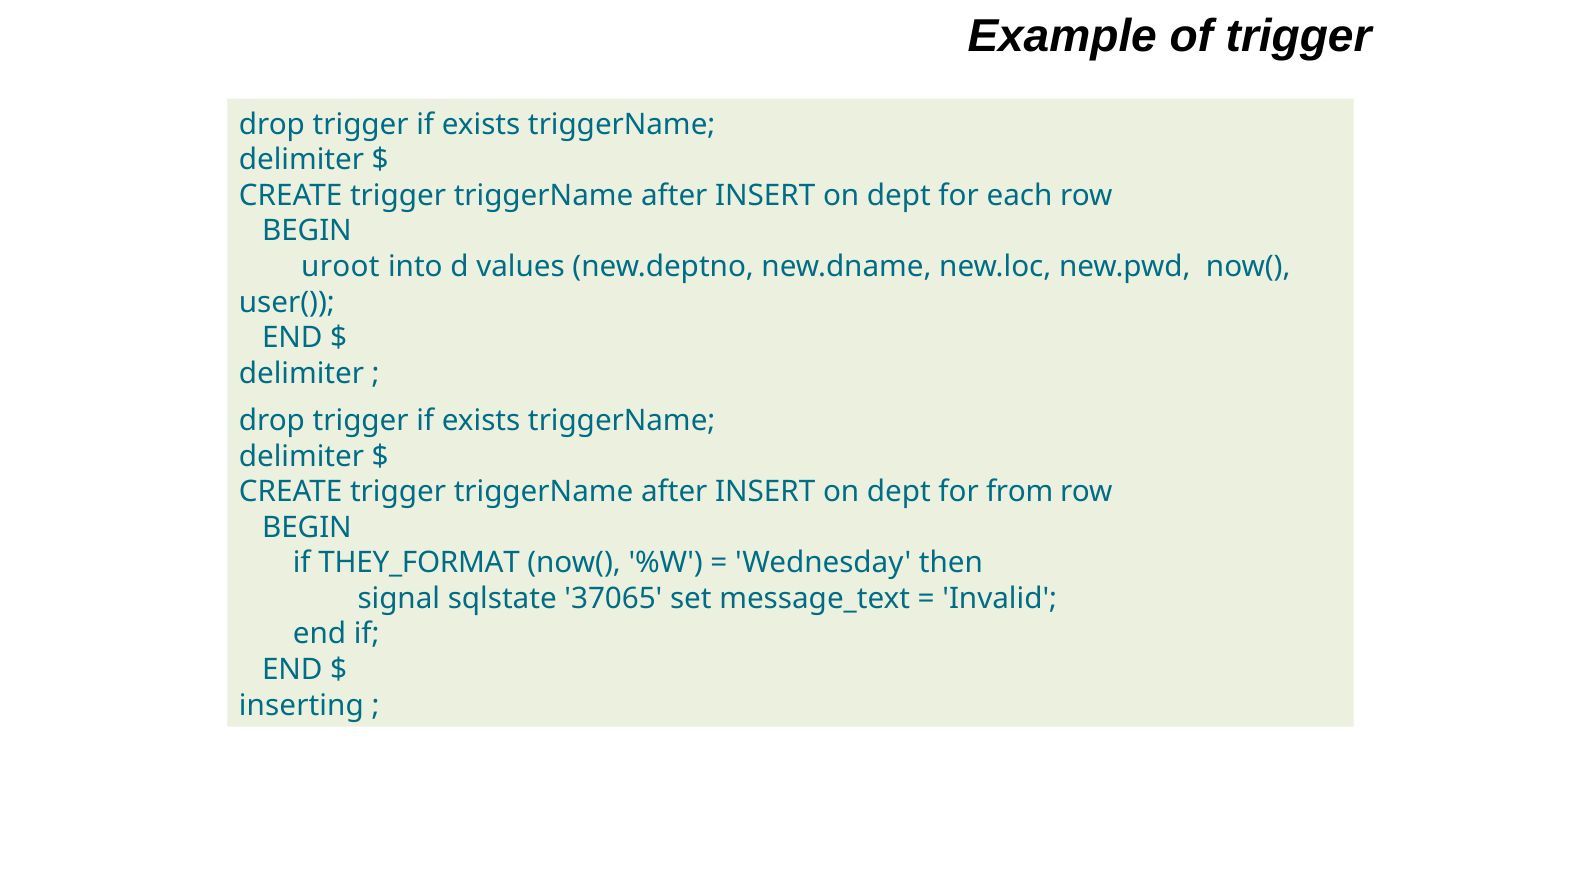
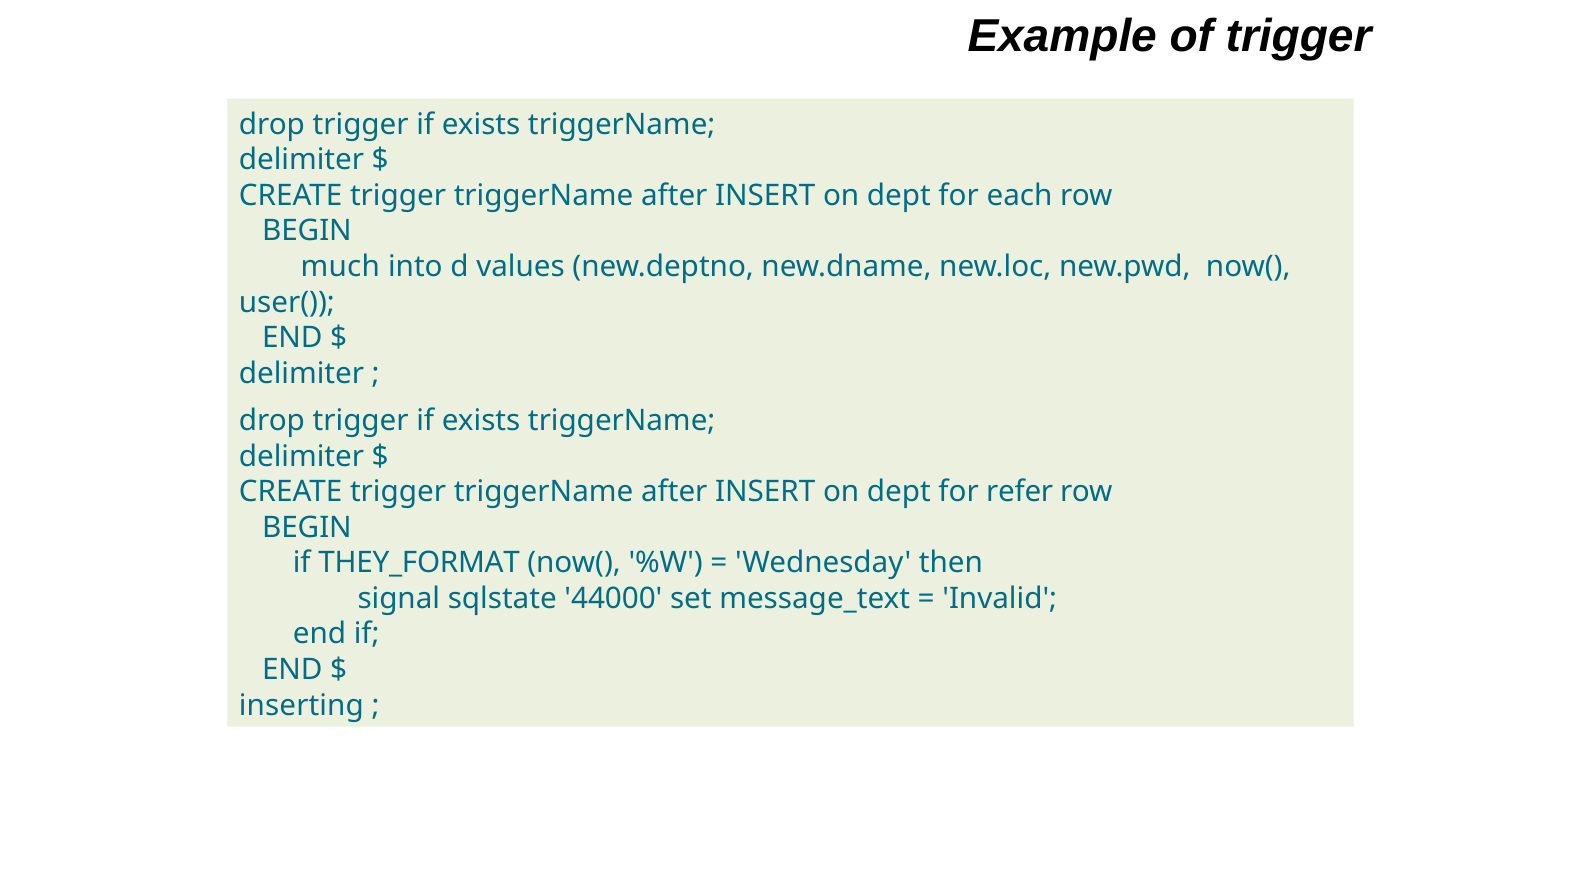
uroot: uroot -> much (340, 267)
from: from -> refer (1020, 492)
37065: 37065 -> 44000 (613, 599)
